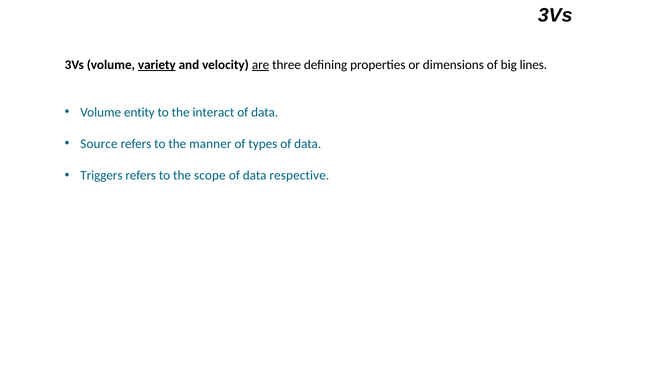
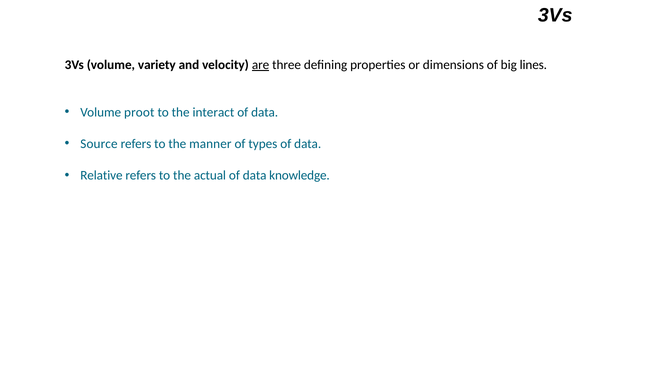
variety underline: present -> none (157, 65)
entity: entity -> proot (139, 112)
Triggers: Triggers -> Relative (101, 175)
scope: scope -> actual (210, 175)
respective: respective -> knowledge (300, 175)
